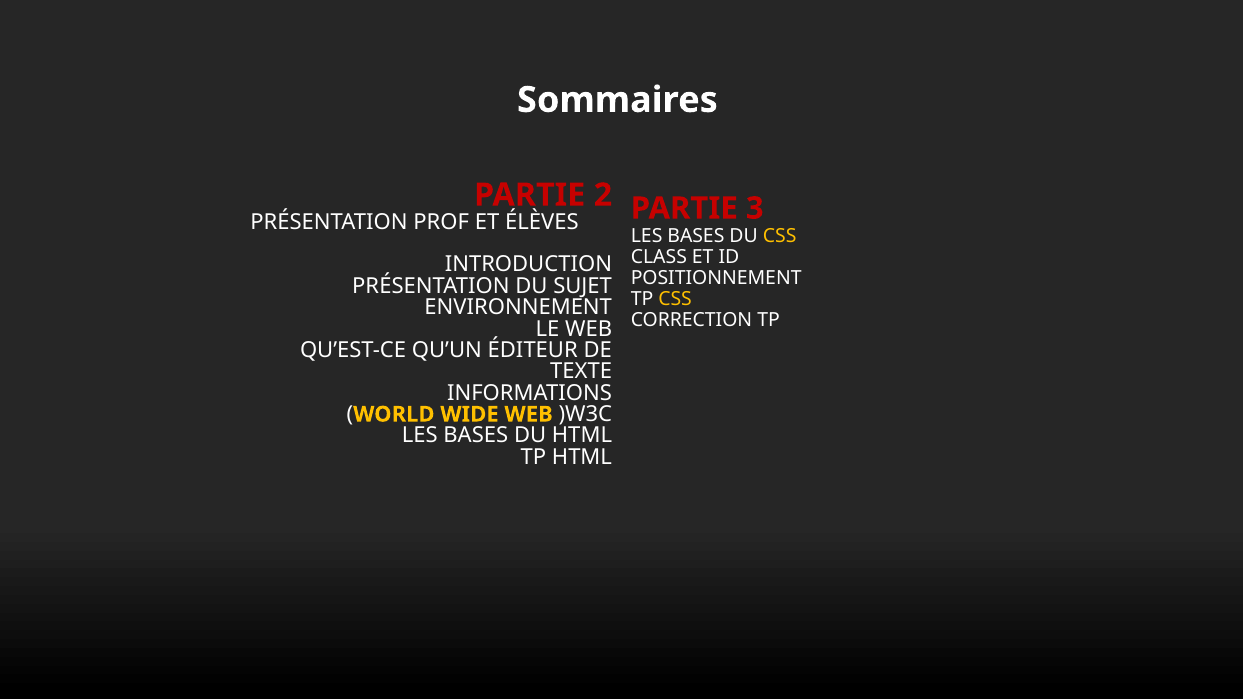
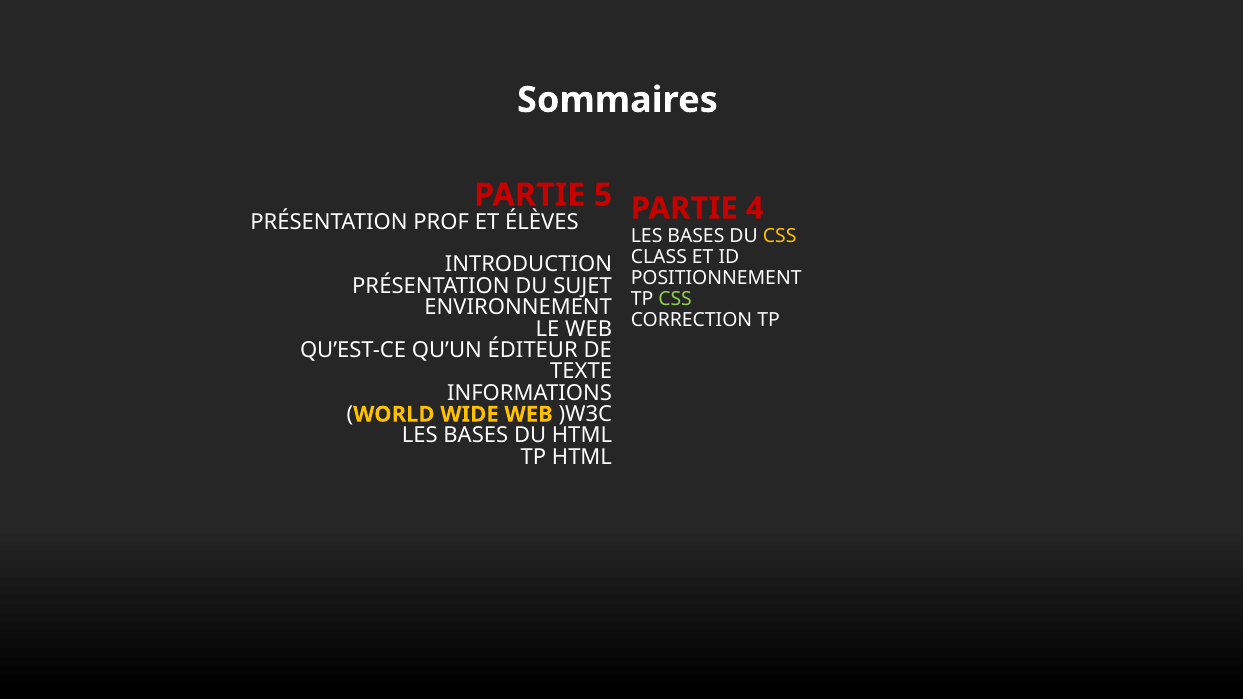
2: 2 -> 5 (603, 195)
3: 3 -> 4 (755, 208)
CSS colour: yellow -> light green (675, 299)
